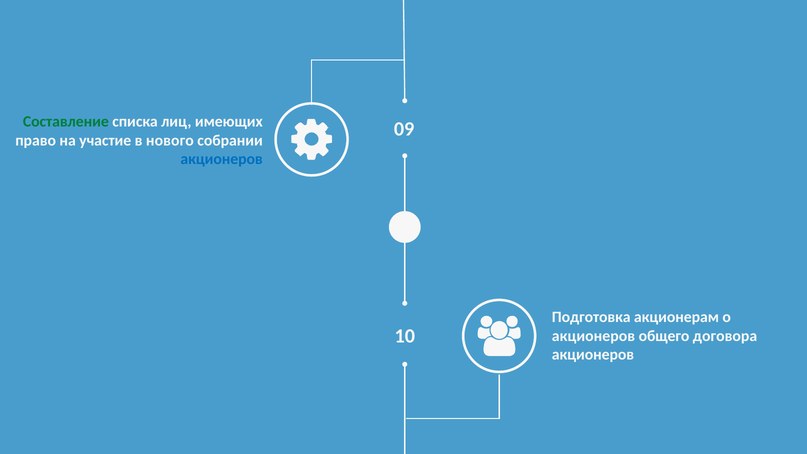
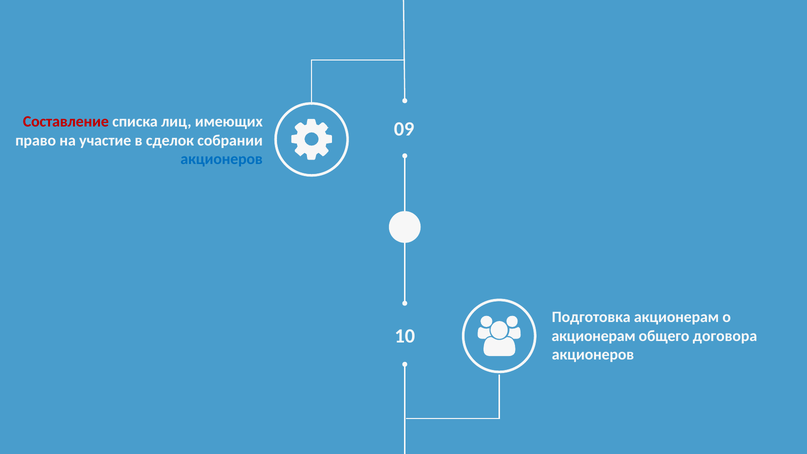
Составление colour: green -> red (66, 122)
нового: нового -> сделок (170, 140)
акционеров: акционеров -> акционерам (594, 336)
